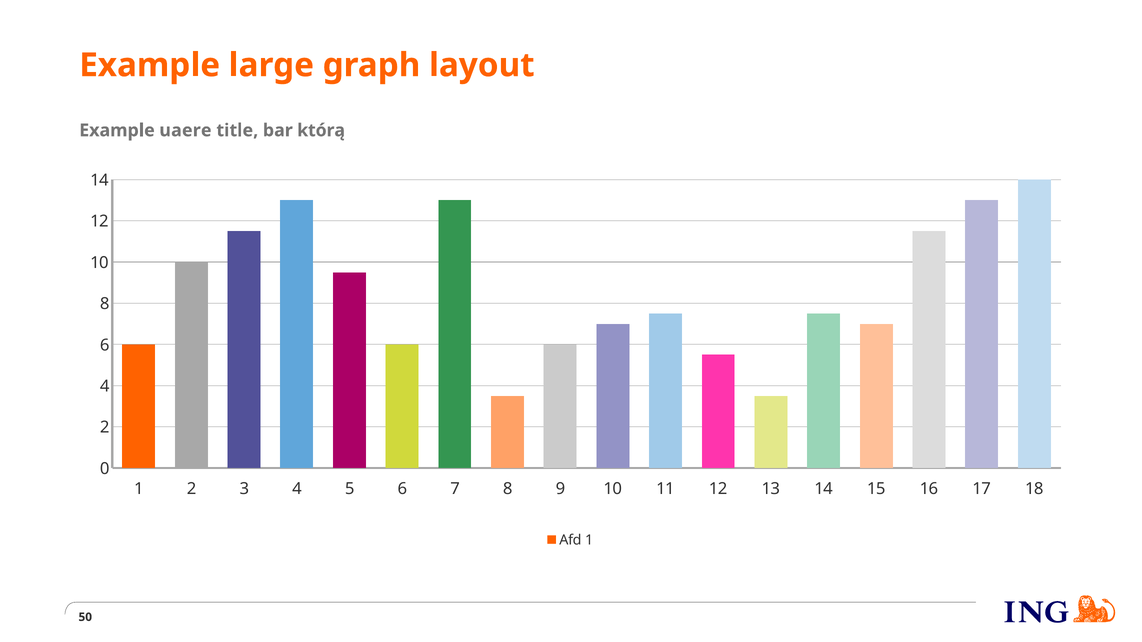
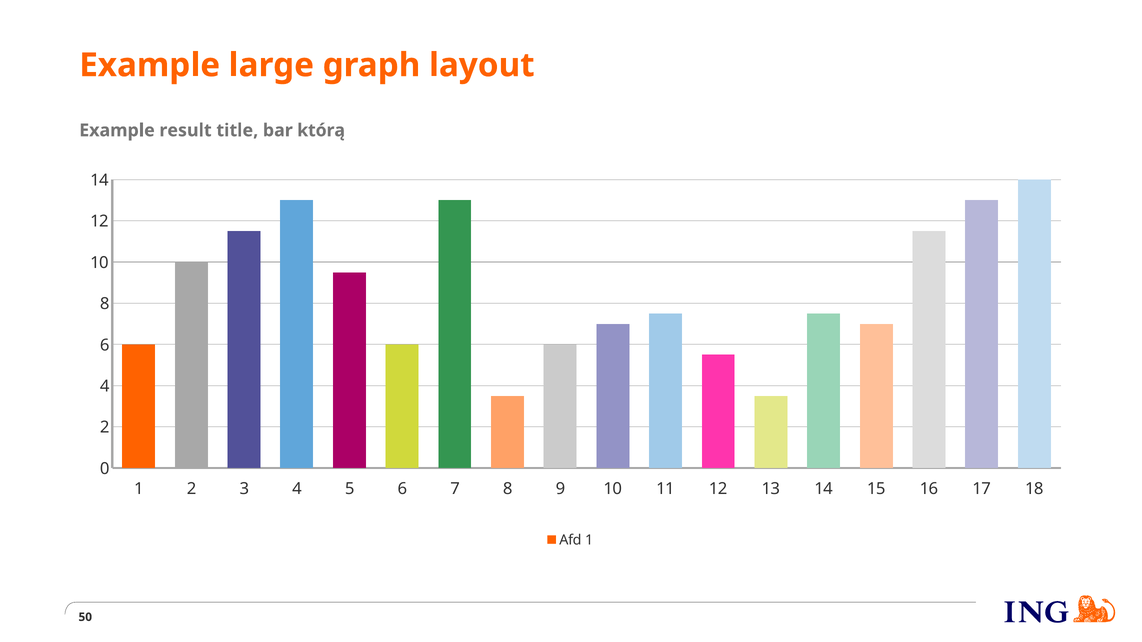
uaere: uaere -> result (186, 130)
